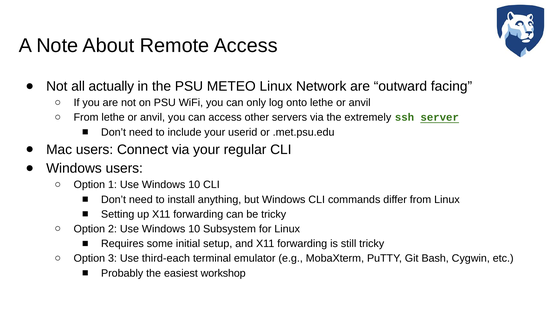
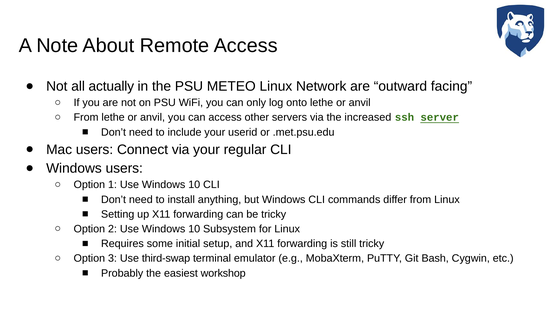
extremely: extremely -> increased (368, 117)
third-each: third-each -> third-swap (166, 258)
